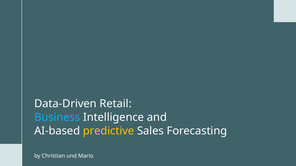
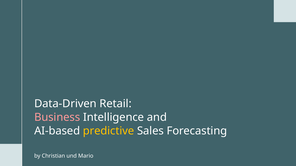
Business colour: light blue -> pink (57, 118)
